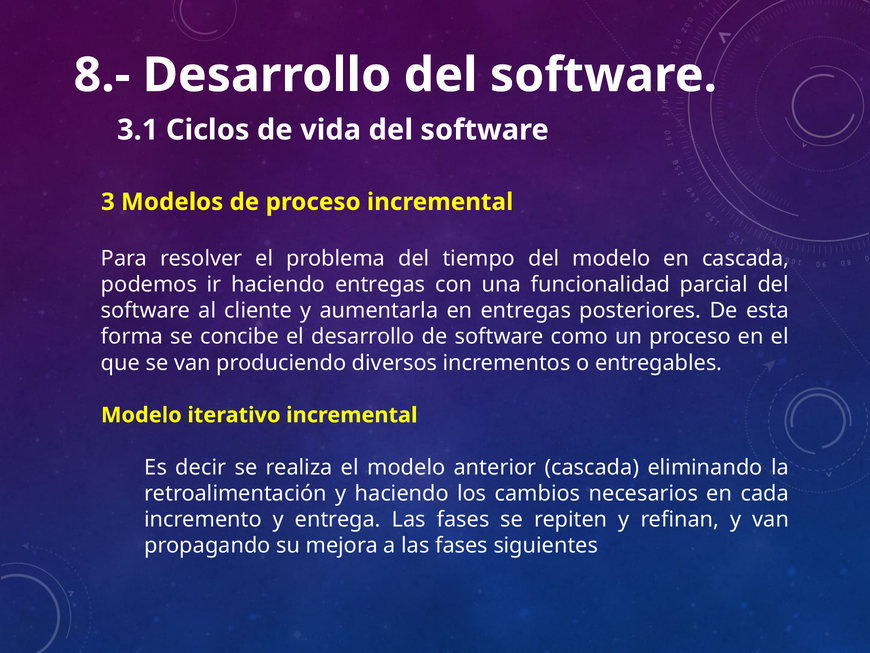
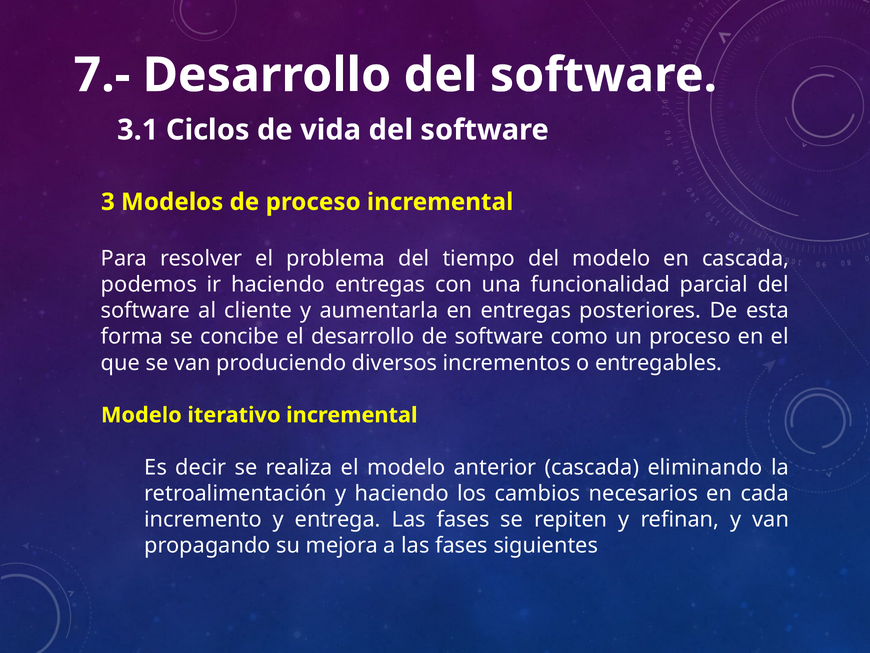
8.-: 8.- -> 7.- (102, 75)
